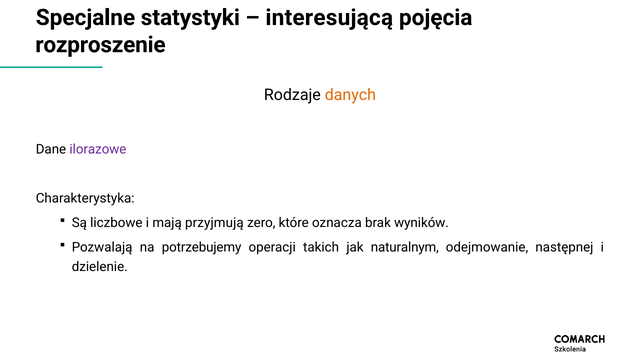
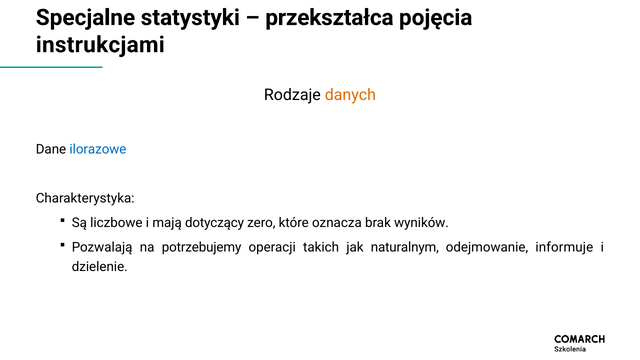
interesującą: interesującą -> przekształca (329, 18)
rozproszenie: rozproszenie -> instrukcjami (100, 45)
ilorazowe colour: purple -> blue (98, 149)
przyjmują: przyjmują -> dotyczący (215, 223)
następnej: następnej -> informuje (564, 247)
